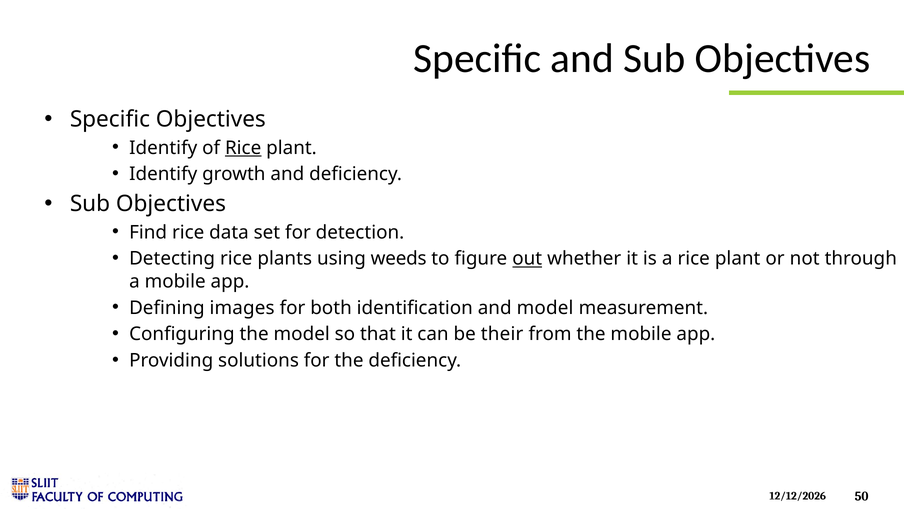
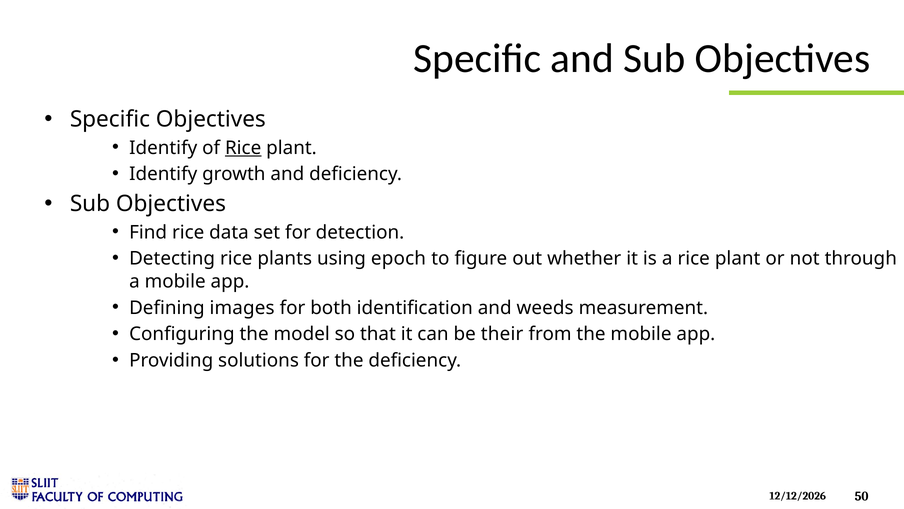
weeds: weeds -> epoch (398, 258)
out underline: present -> none (527, 258)
and model: model -> weeds (545, 307)
